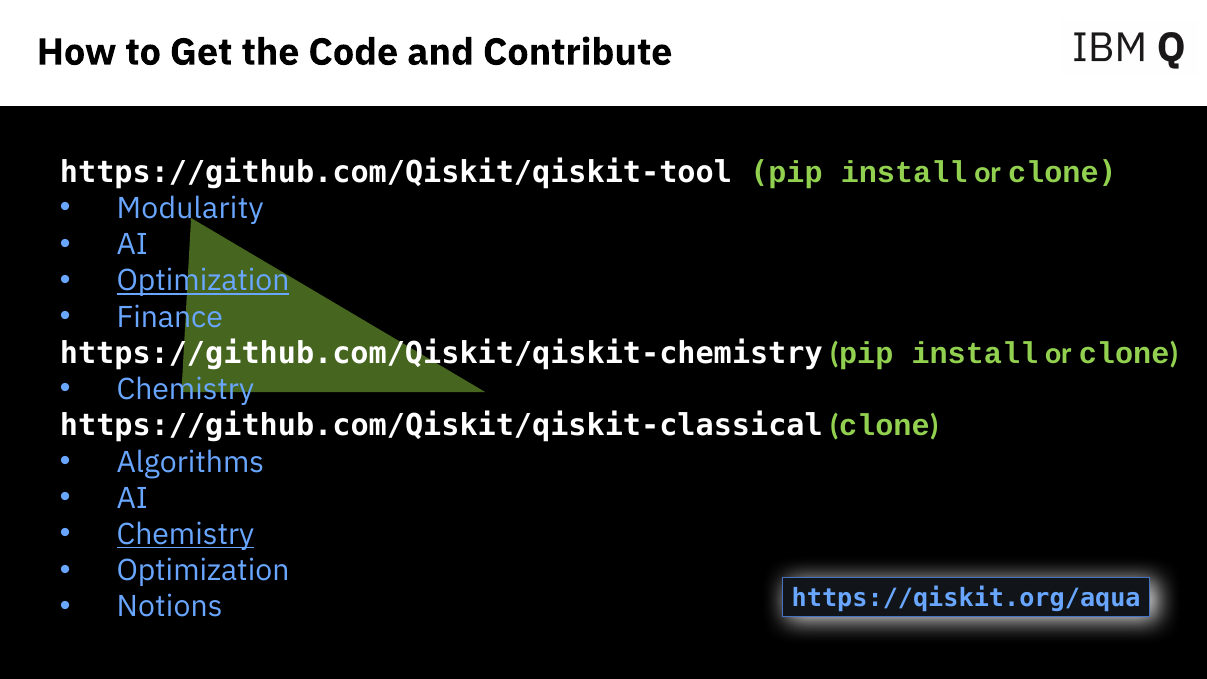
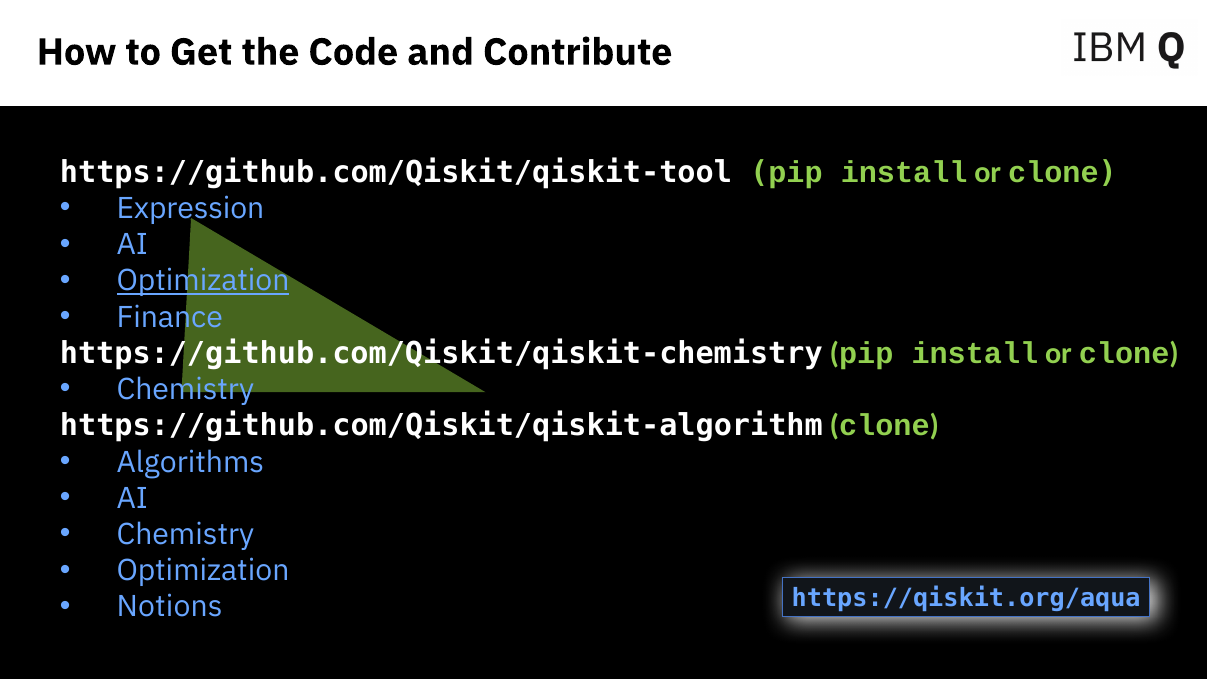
Modularity: Modularity -> Expression (190, 209)
https://github.com/Qiskit/qiskit-classical: https://github.com/Qiskit/qiskit-classical -> https://github.com/Qiskit/qiskit-algorithm (441, 426)
Chemistry underline: present -> none (185, 534)
